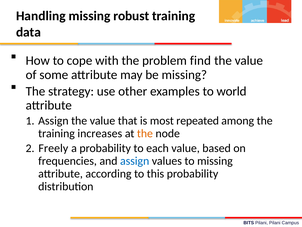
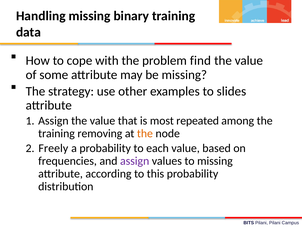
robust: robust -> binary (131, 16)
world: world -> slides (231, 91)
increases: increases -> removing (100, 133)
assign colour: blue -> purple (135, 161)
